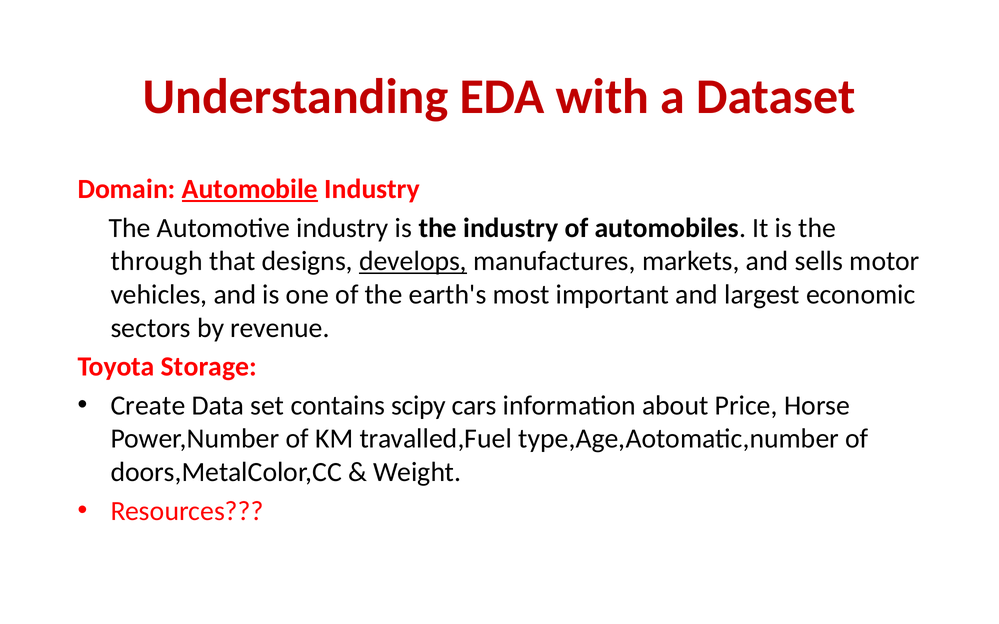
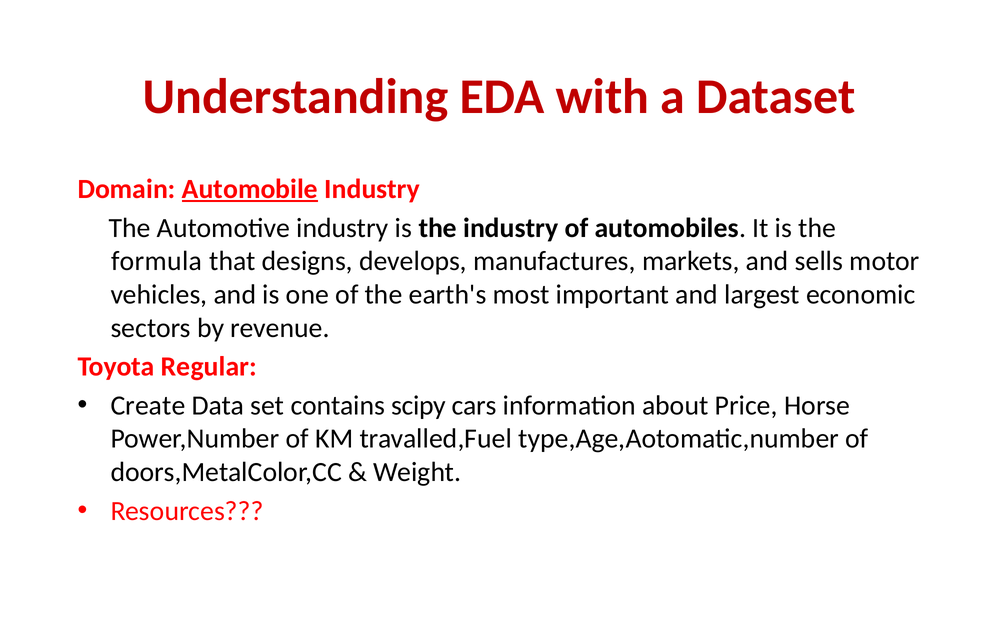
through: through -> formula (157, 261)
develops underline: present -> none (413, 261)
Storage: Storage -> Regular (209, 367)
